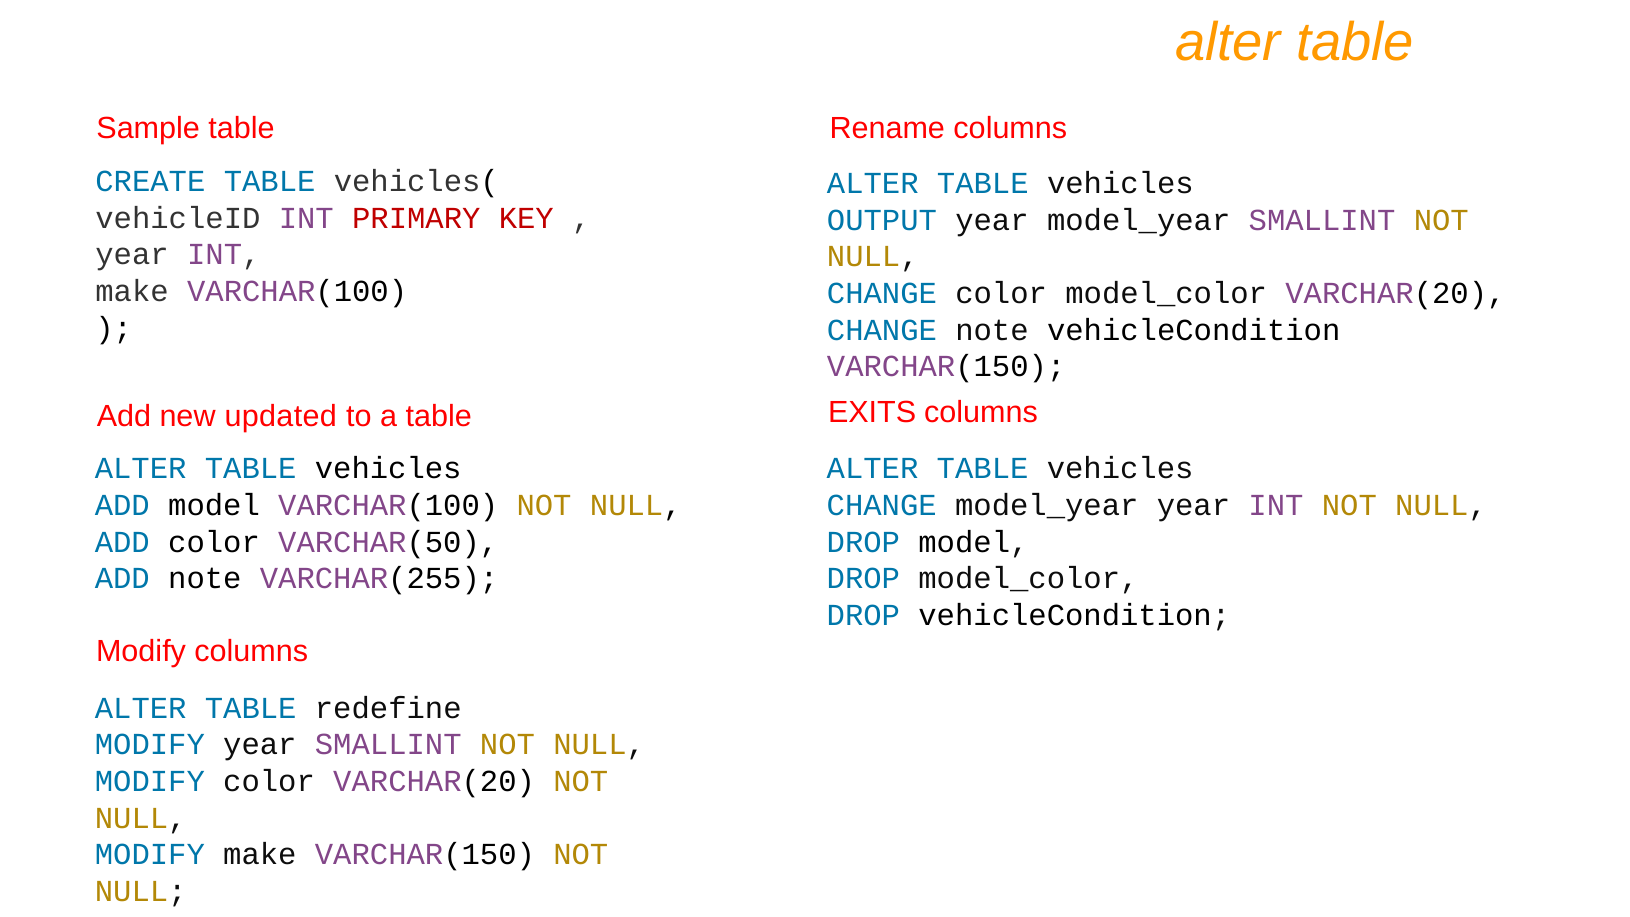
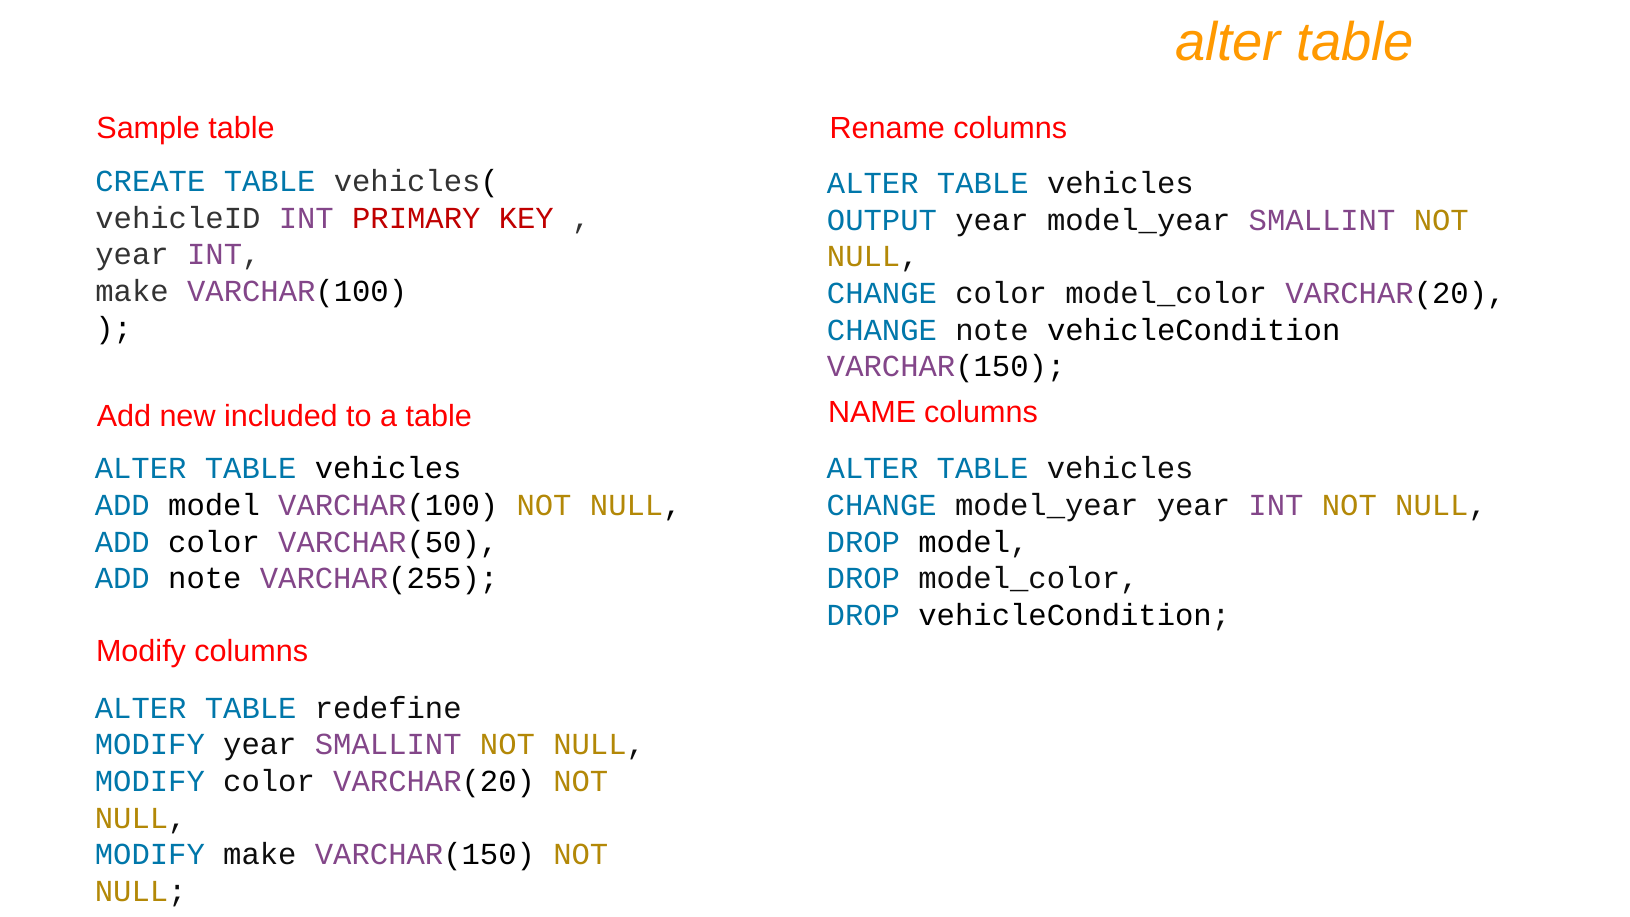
EXITS: EXITS -> NAME (872, 412)
updated: updated -> included (281, 416)
